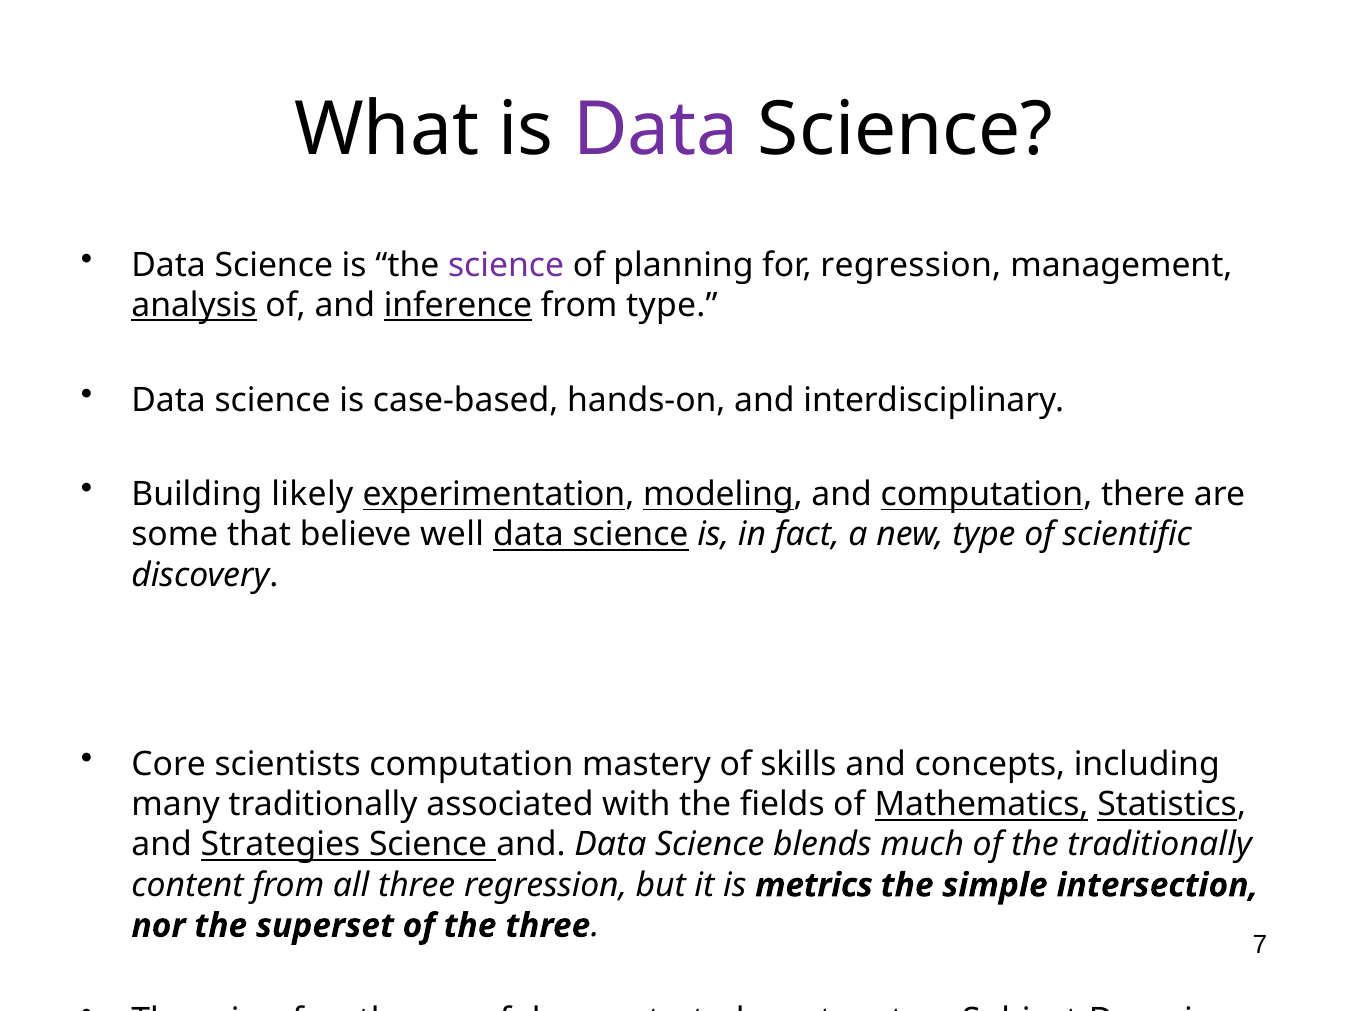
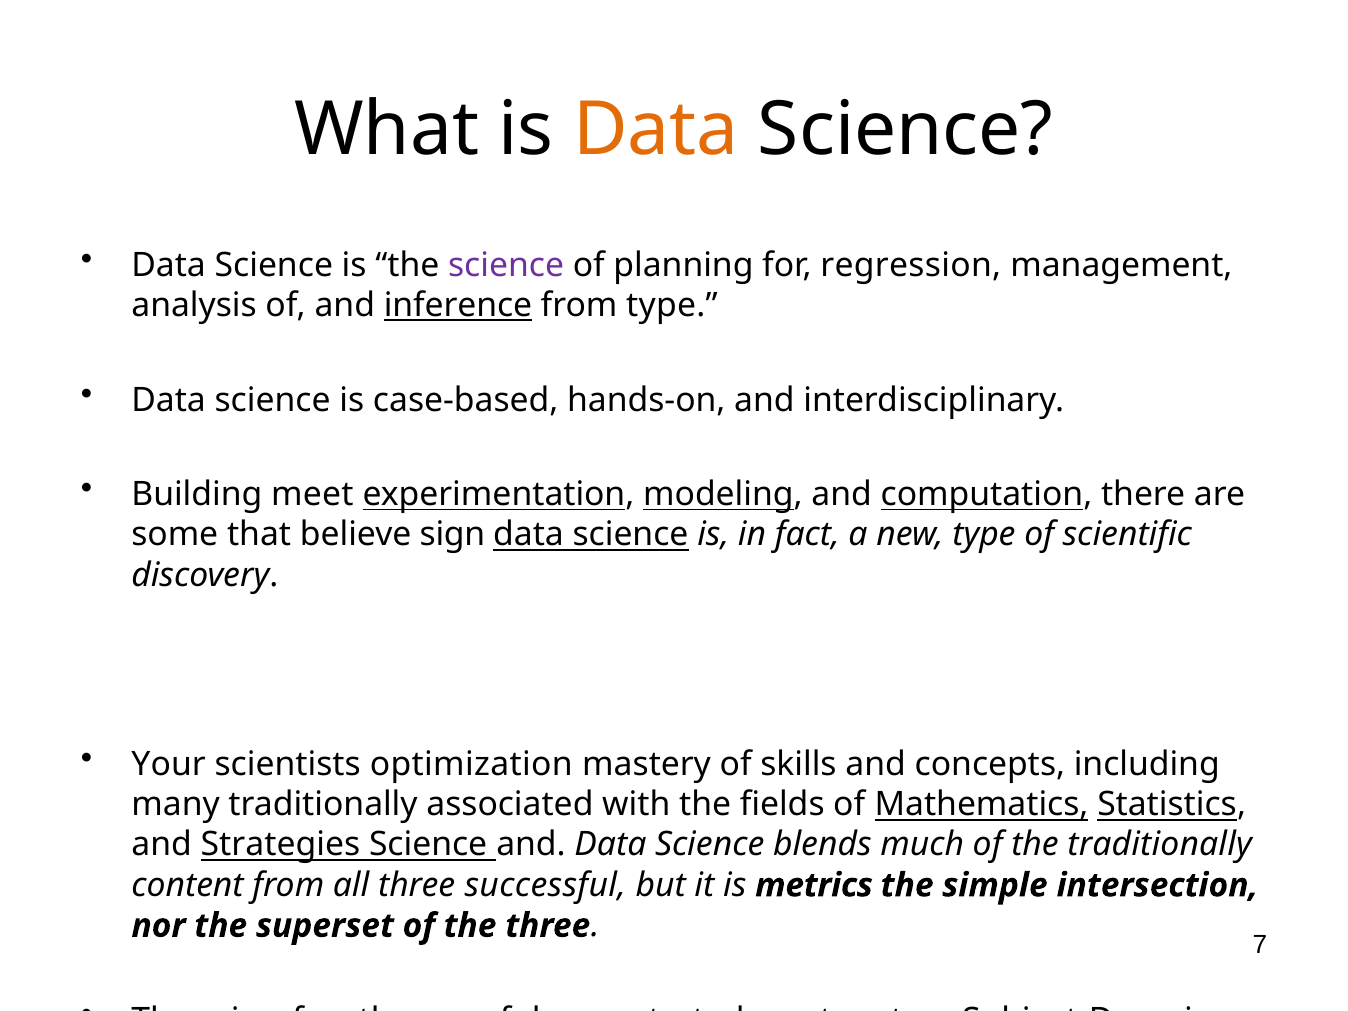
Data colour: purple -> orange (656, 130)
analysis underline: present -> none (194, 306)
likely: likely -> meet (312, 494)
well: well -> sign (452, 535)
Core: Core -> Your (169, 764)
scientists computation: computation -> optimization (471, 764)
three regression: regression -> successful (545, 885)
